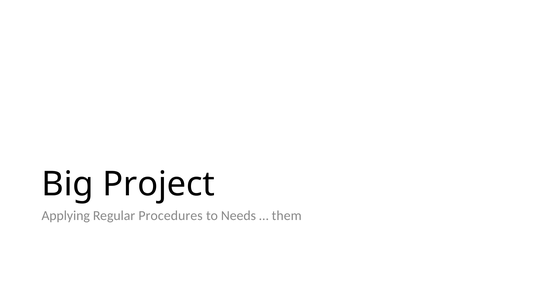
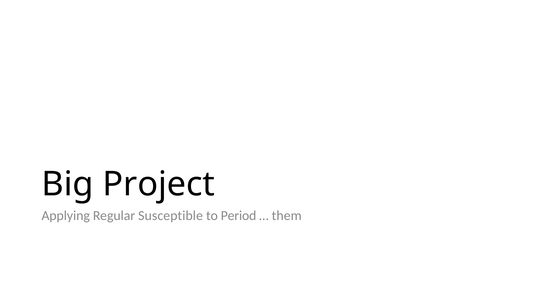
Procedures: Procedures -> Susceptible (171, 216)
Needs: Needs -> Period (239, 216)
